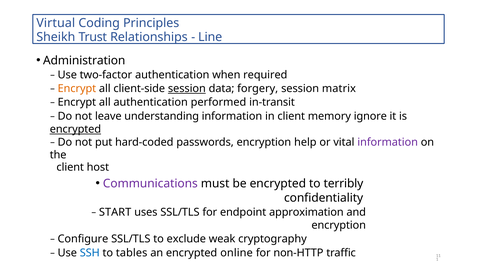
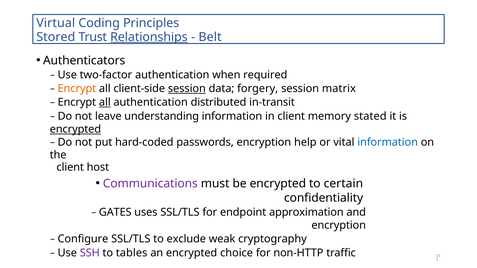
Sheikh: Sheikh -> Stored (56, 37)
Relationships underline: none -> present (149, 37)
Line: Line -> Belt (210, 37)
Administration: Administration -> Authenticators (84, 61)
all underline: none -> present (105, 103)
performed: performed -> distributed (219, 103)
ignore: ignore -> stated (370, 116)
information colour: purple -> blue (388, 143)
terribly: terribly -> certain (343, 184)
START: START -> GATES (115, 212)
SSH colour: blue -> purple (90, 253)
online: online -> choice (237, 253)
